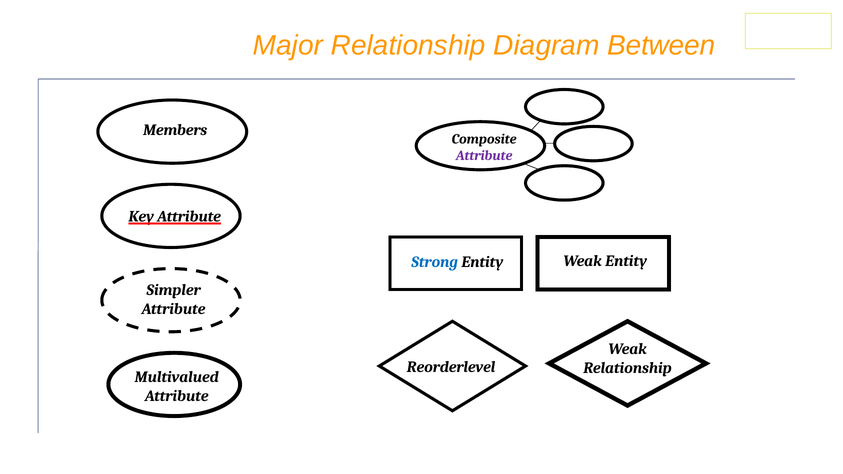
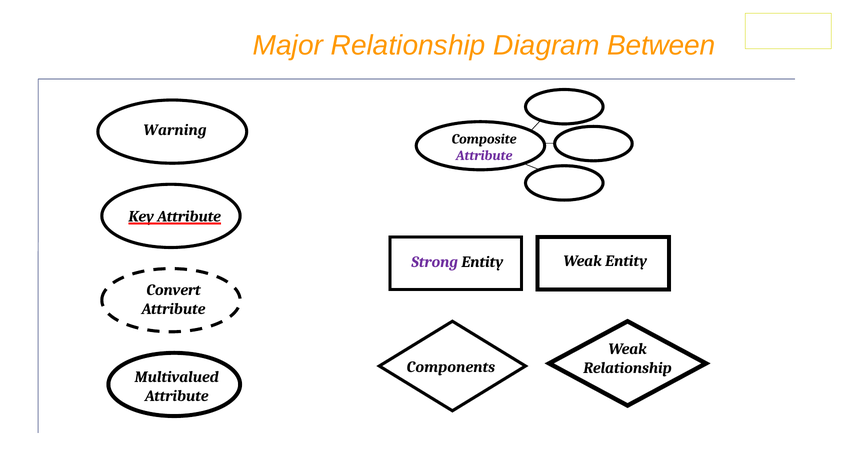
Members: Members -> Warning (175, 130)
Strong colour: blue -> purple (435, 262)
Simpler: Simpler -> Convert (174, 290)
Reorderlevel: Reorderlevel -> Components (451, 367)
